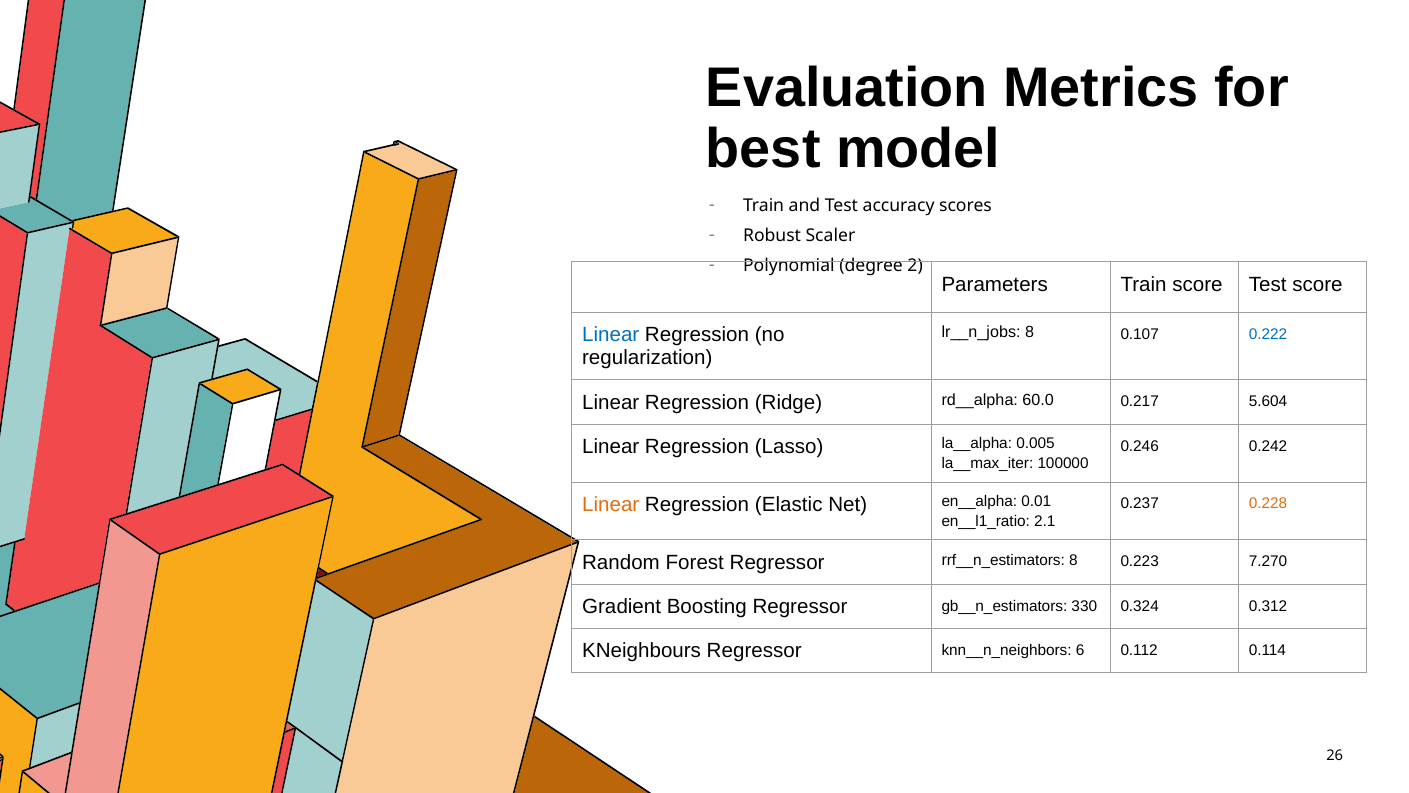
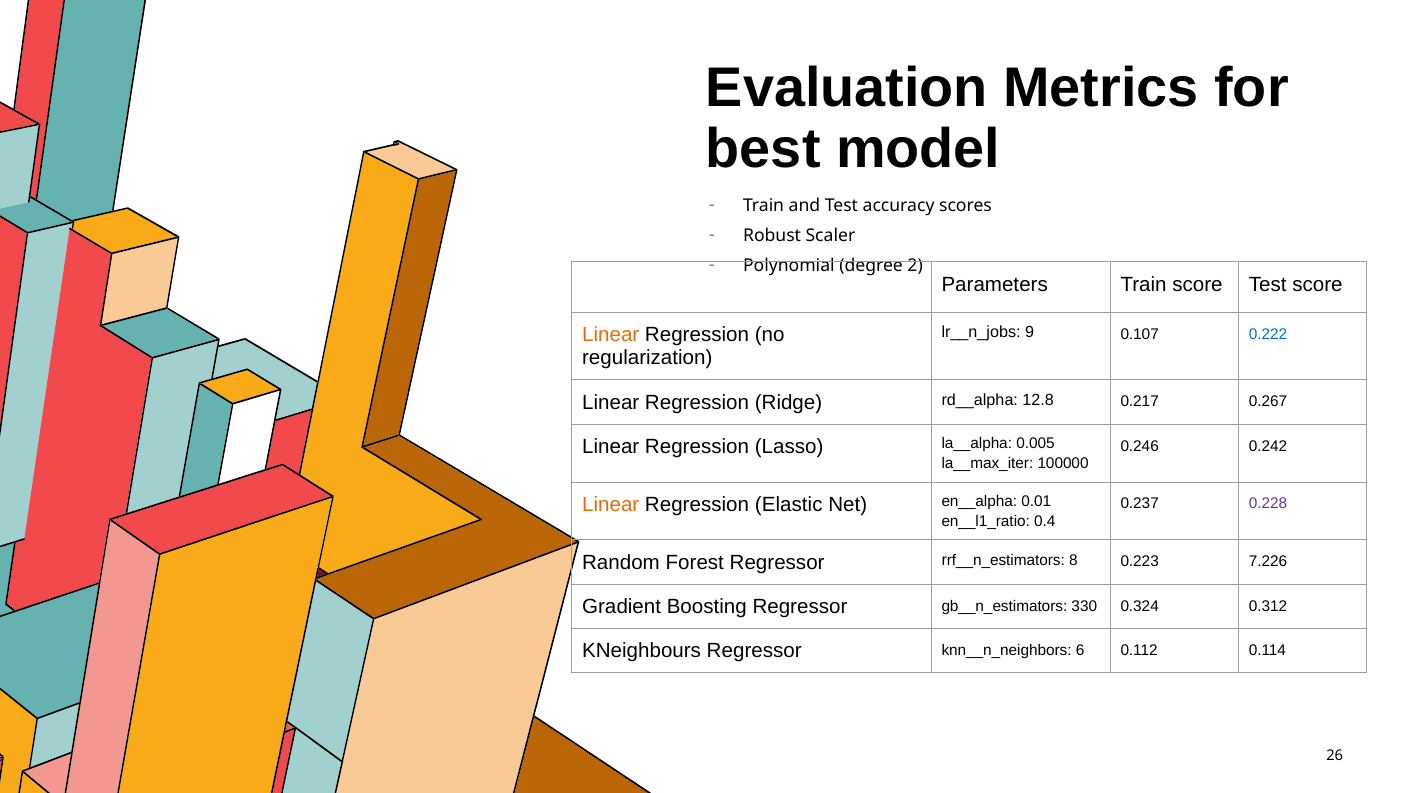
8: 8 -> 9 (1030, 332)
Linear colour: blue -> orange (611, 335)
60.0: 60.0 -> 12.8 (1038, 400)
5.604: 5.604 -> 0.267 (1268, 402)
0.228 colour: orange -> purple (1268, 504)
2.1: 2.1 -> 0.4 (1045, 521)
7.270: 7.270 -> 7.226 (1268, 561)
